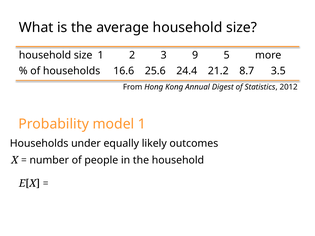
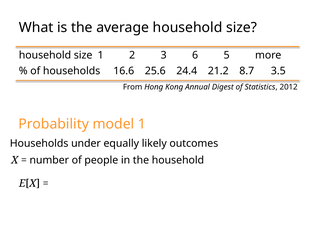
9: 9 -> 6 (195, 55)
